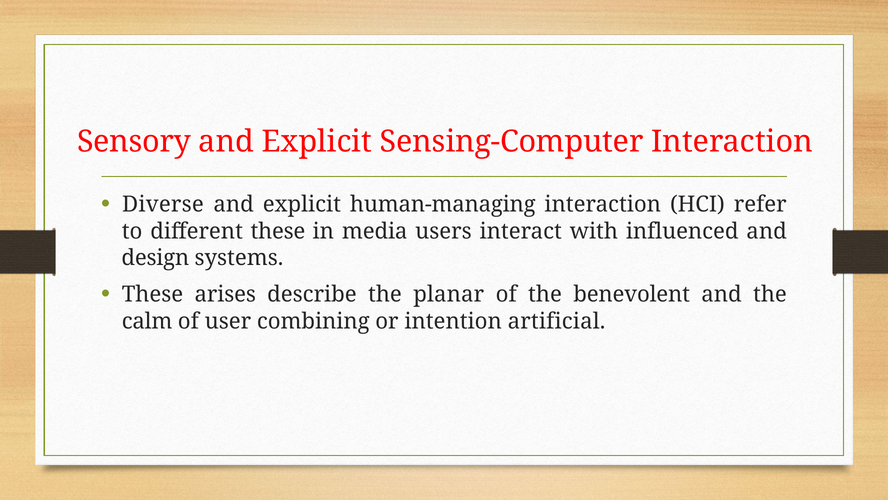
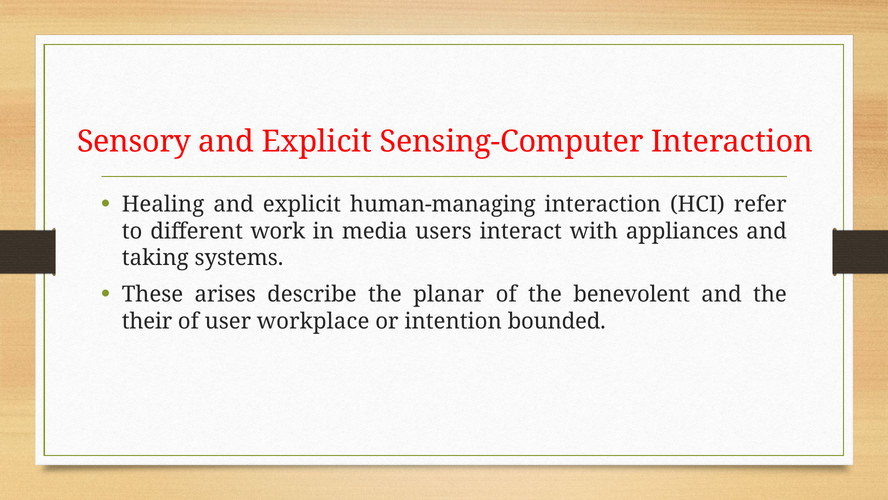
Diverse: Diverse -> Healing (163, 204)
different these: these -> work (278, 231)
influenced: influenced -> appliances (682, 231)
design: design -> taking (155, 258)
calm: calm -> their (147, 321)
combining: combining -> workplace (313, 321)
artificial: artificial -> bounded (557, 321)
